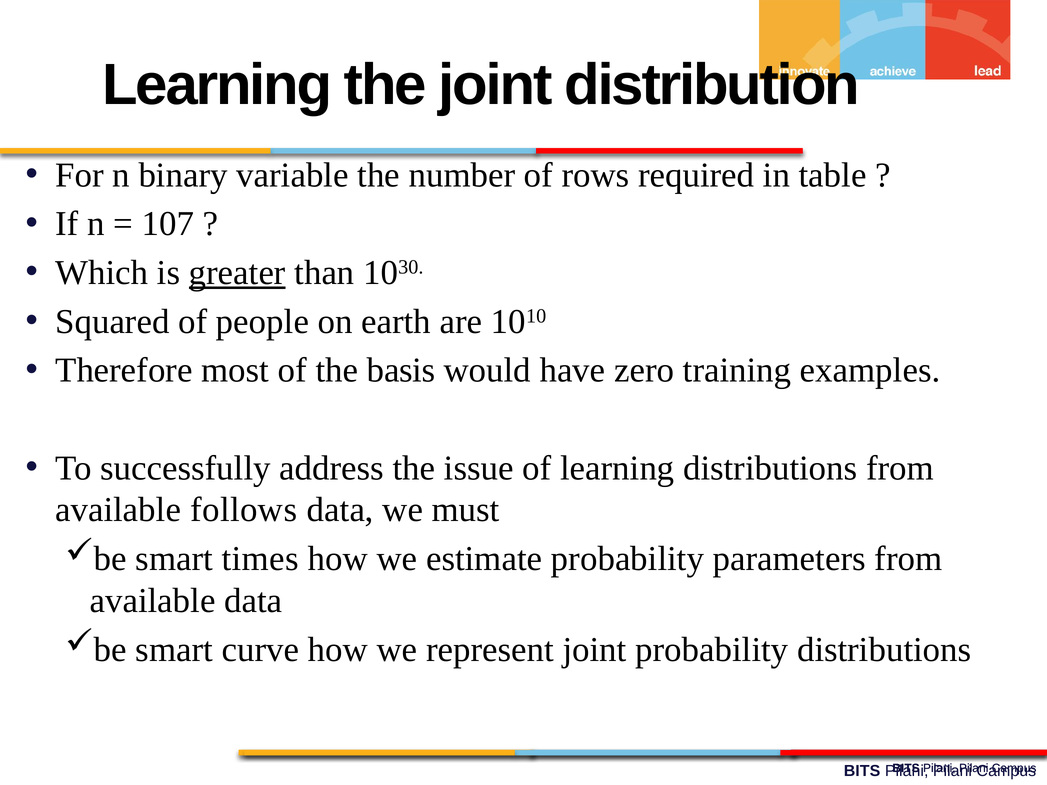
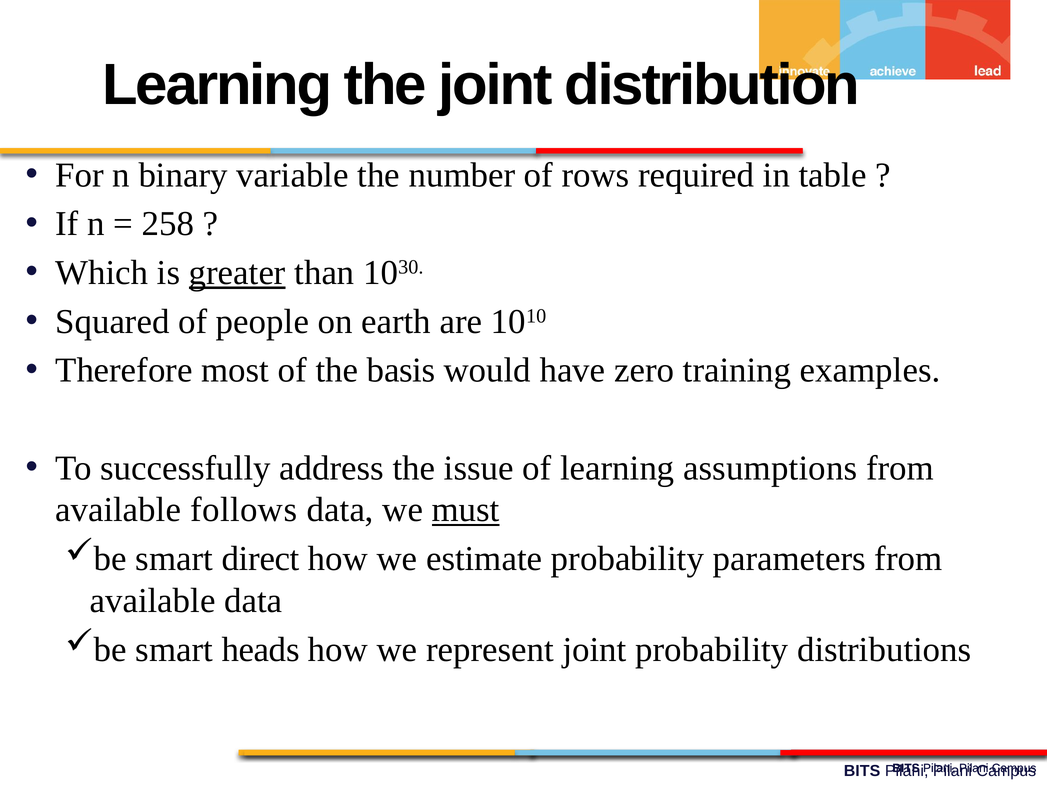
107: 107 -> 258 (168, 224)
learning distributions: distributions -> assumptions (770, 468)
must underline: none -> present (466, 510)
times: times -> direct (261, 559)
curve: curve -> heads (261, 650)
